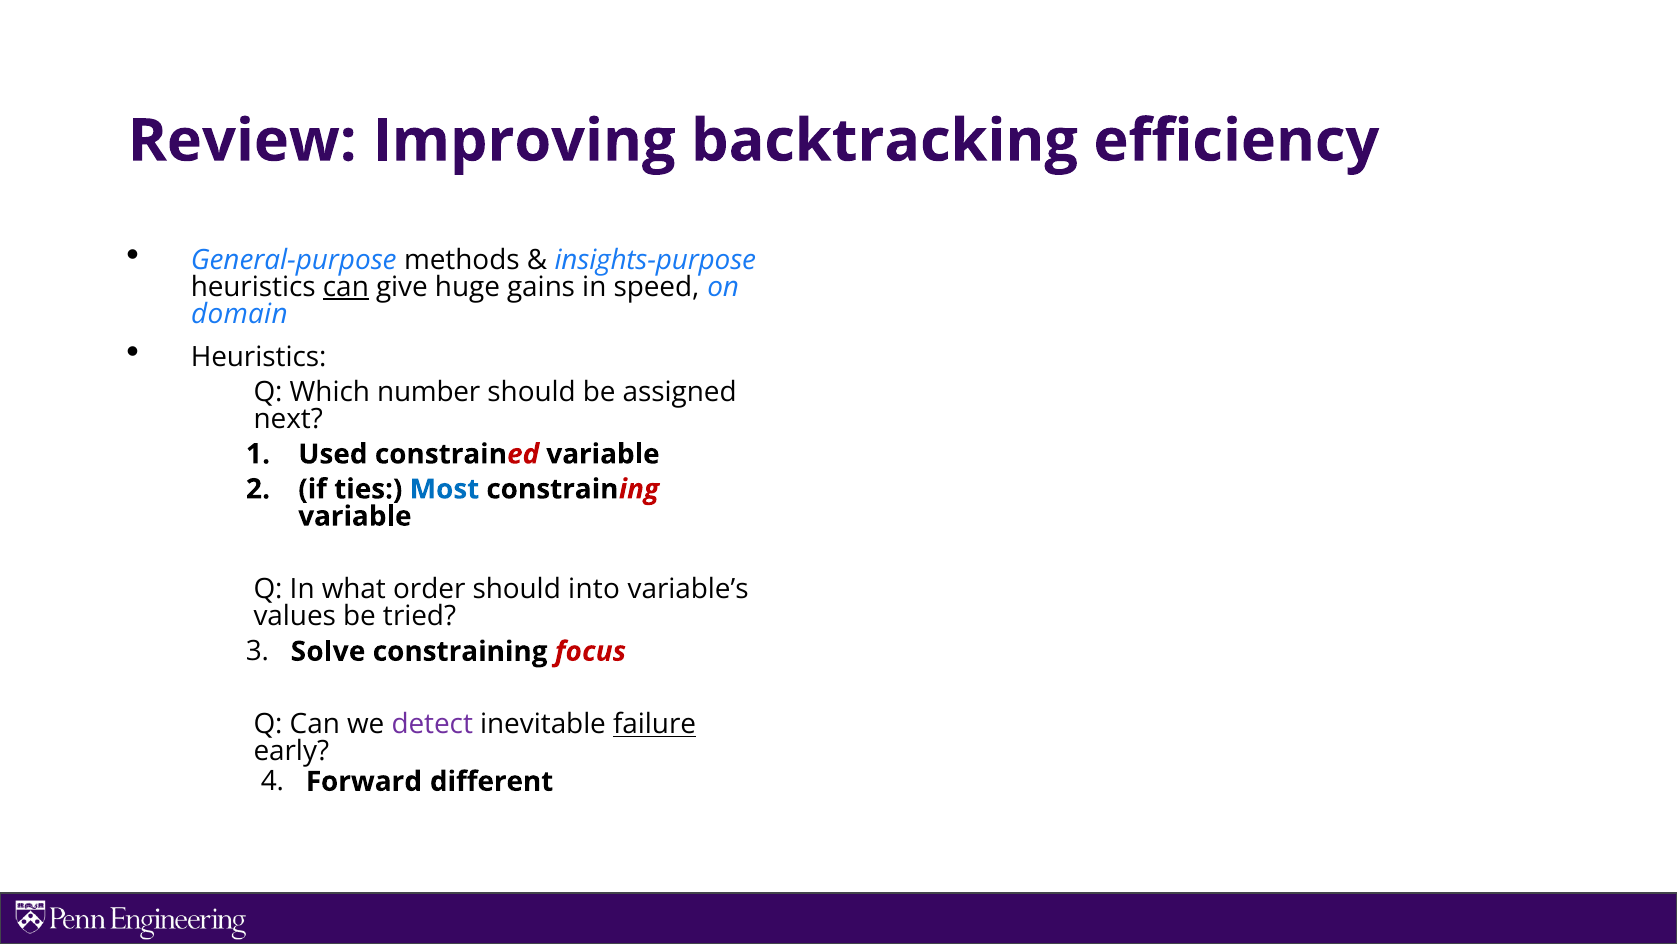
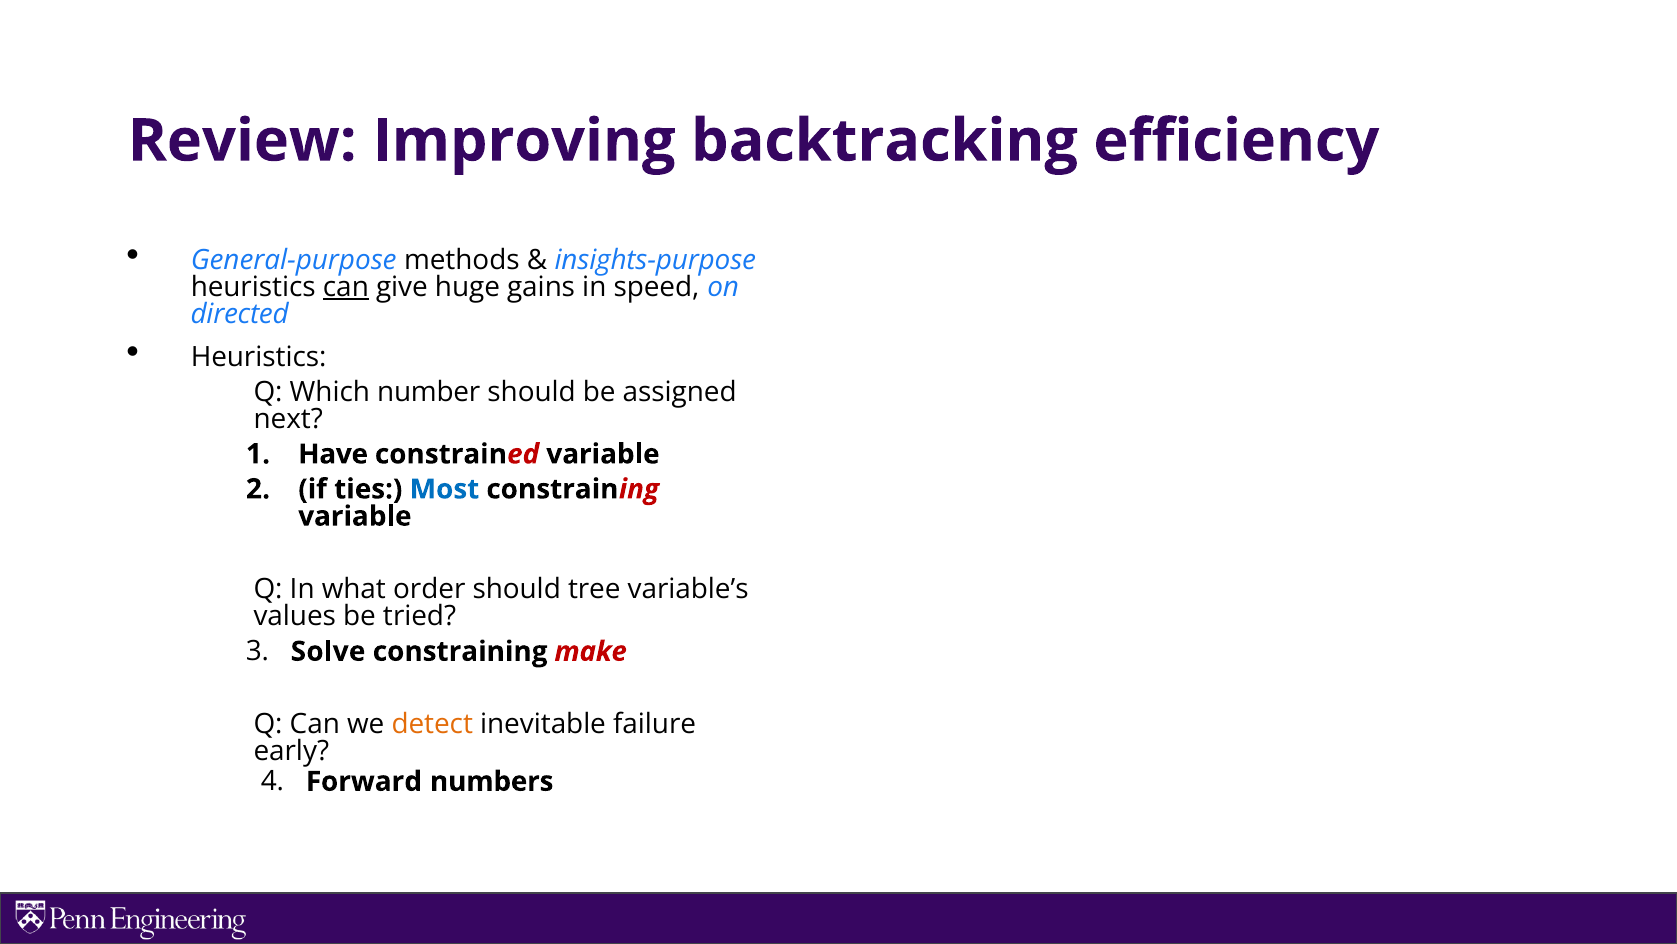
domain: domain -> directed (240, 314)
Used: Used -> Have (333, 454)
into: into -> tree (594, 589)
focus: focus -> make (591, 651)
detect colour: purple -> orange (432, 724)
failure underline: present -> none (655, 724)
different: different -> numbers (492, 781)
